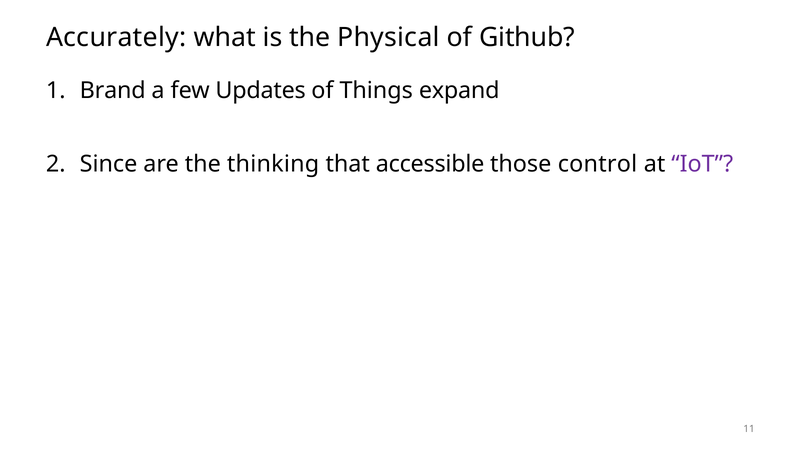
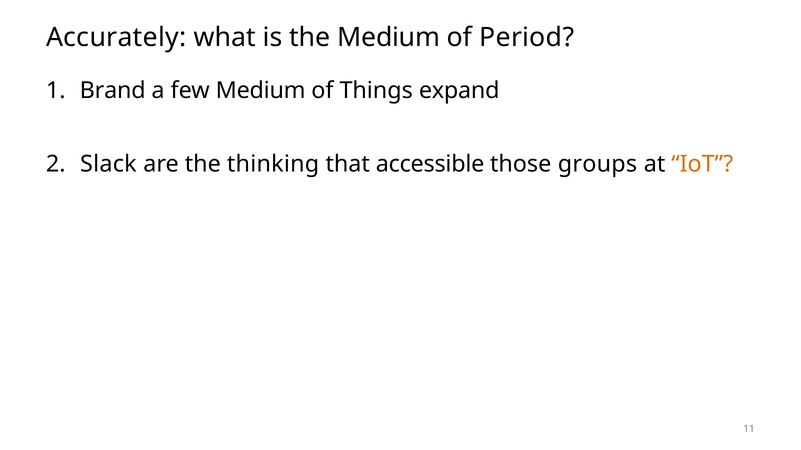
the Physical: Physical -> Medium (389, 37)
Github: Github -> Period (527, 37)
few Updates: Updates -> Medium (261, 91)
Since: Since -> Slack (108, 164)
control: control -> groups (597, 164)
IoT colour: purple -> orange (702, 164)
